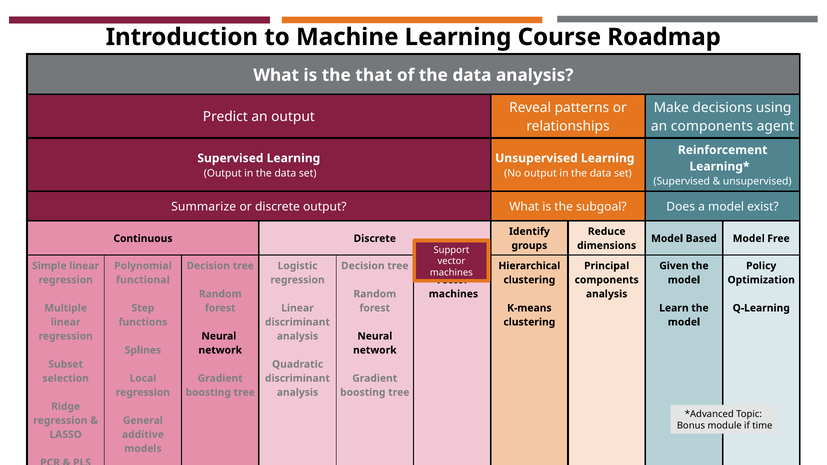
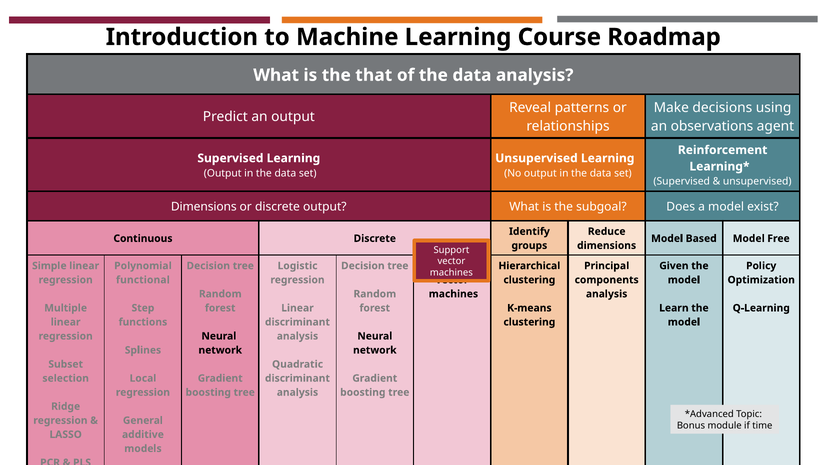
an components: components -> observations (712, 126)
Summarize: Summarize -> Dimensions (204, 207)
